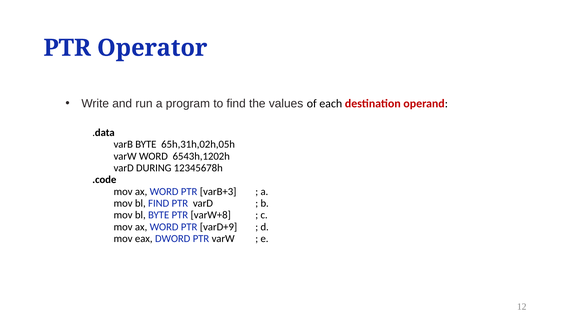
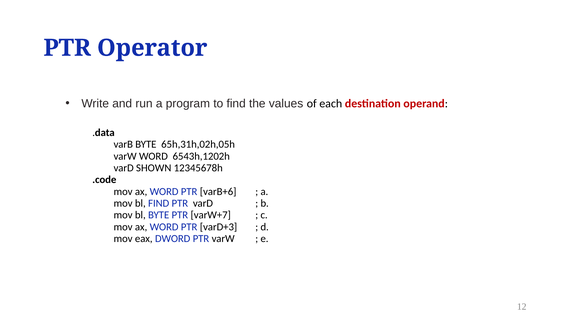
DURING: DURING -> SHOWN (154, 168)
varB+3: varB+3 -> varB+6 (218, 191)
varW+8: varW+8 -> varW+7 (211, 215)
varD+9: varD+9 -> varD+3 (219, 227)
